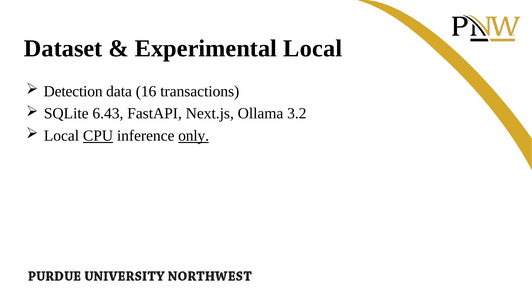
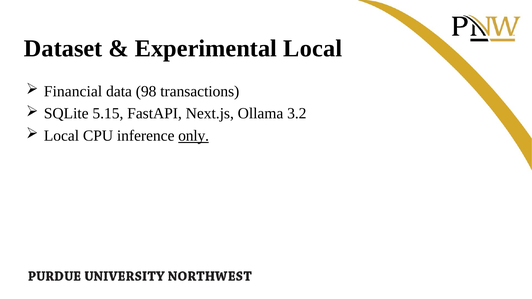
Detection: Detection -> Financial (73, 91)
16: 16 -> 98 (146, 91)
6.43: 6.43 -> 5.15 (108, 114)
CPU underline: present -> none (98, 136)
